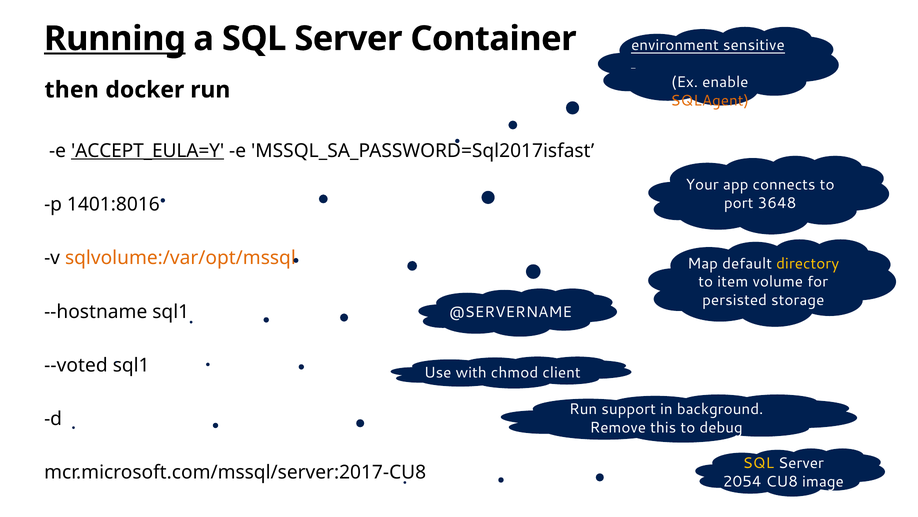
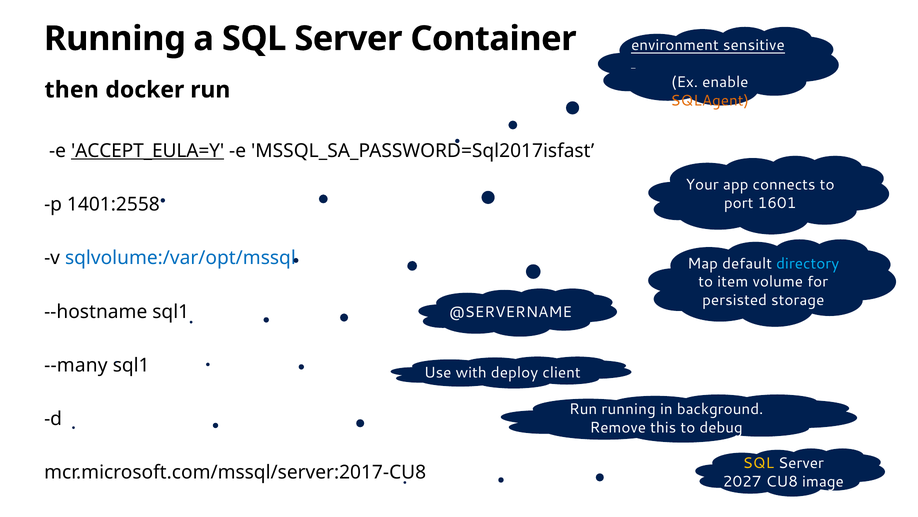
Running underline: present -> none (115, 39)
3648: 3648 -> 1601 (777, 203)
1401:8016: 1401:8016 -> 1401:2558 (113, 204)
sqlvolume:/var/opt/mssql colour: orange -> blue (180, 258)
directory colour: yellow -> light blue (808, 263)
--voted: --voted -> --many (76, 365)
chmod: chmod -> deploy (515, 372)
Run support: support -> running (629, 409)
2054: 2054 -> 2027 (742, 481)
